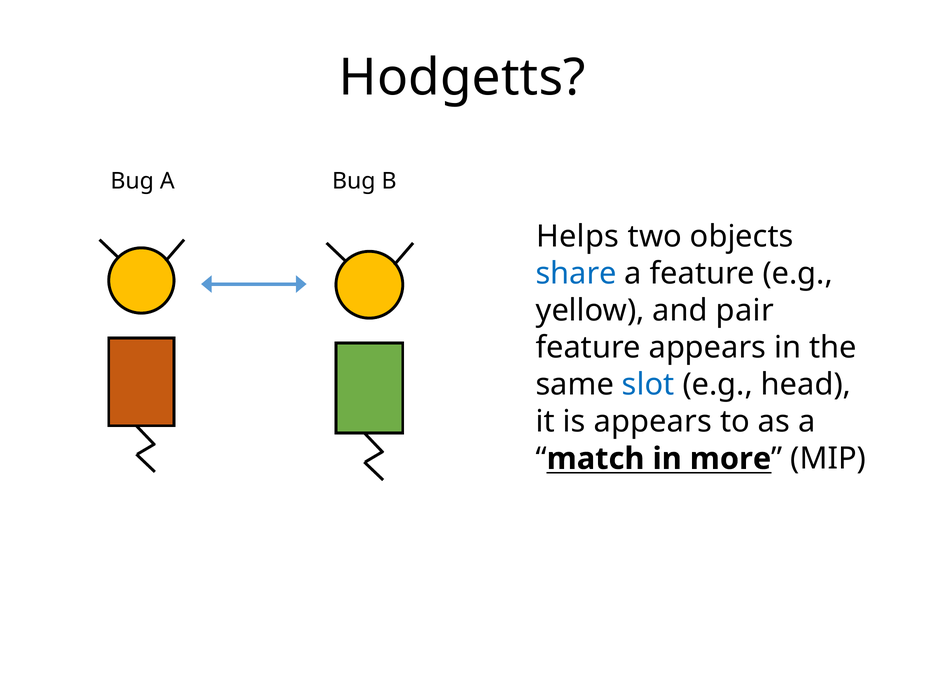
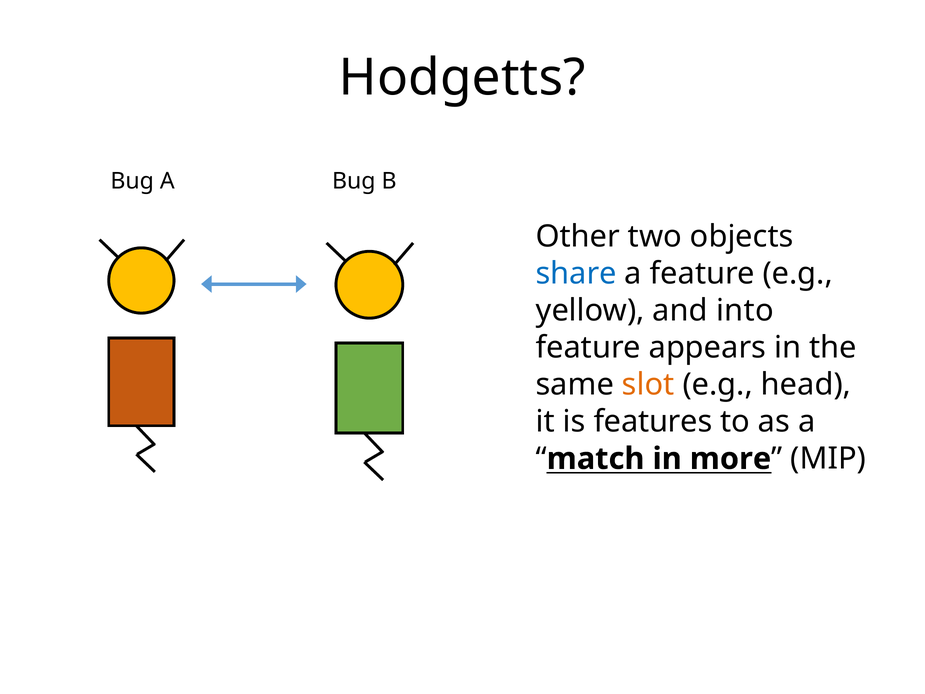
Helps: Helps -> Other (578, 237)
pair: pair -> into (745, 311)
slot colour: blue -> orange (648, 385)
is appears: appears -> features (653, 422)
